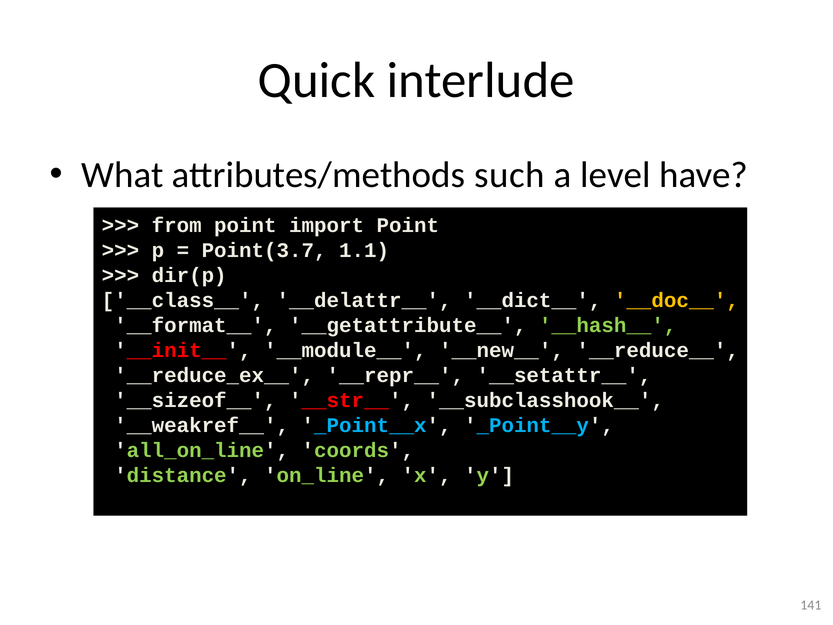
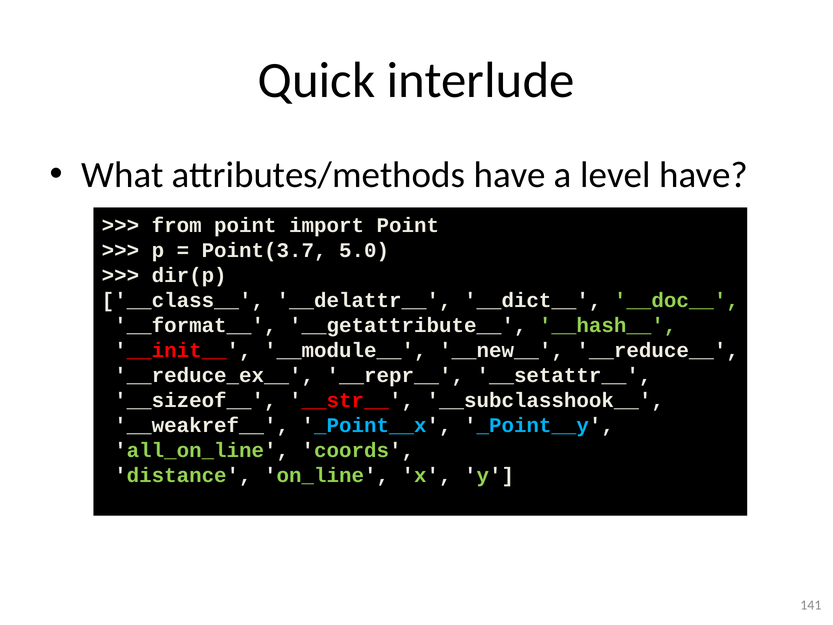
attributes/methods such: such -> have (510, 175)
1.1: 1.1 -> 5.0 (364, 250)
__doc__ colour: yellow -> light green (676, 300)
